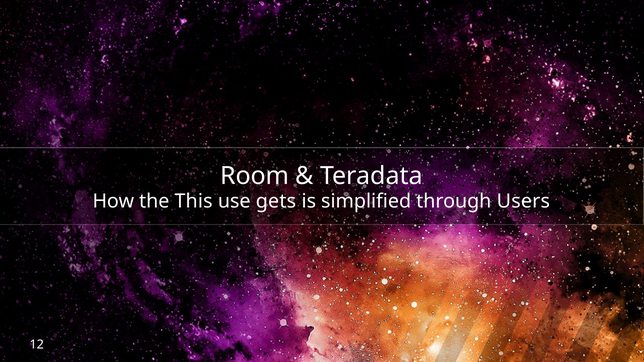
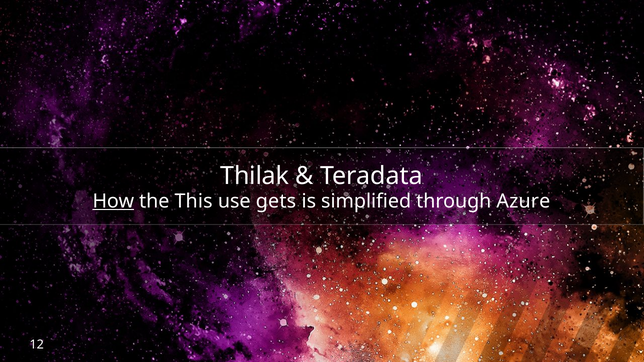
Room: Room -> Thilak (255, 176)
How underline: none -> present (113, 201)
Users: Users -> Azure (523, 201)
